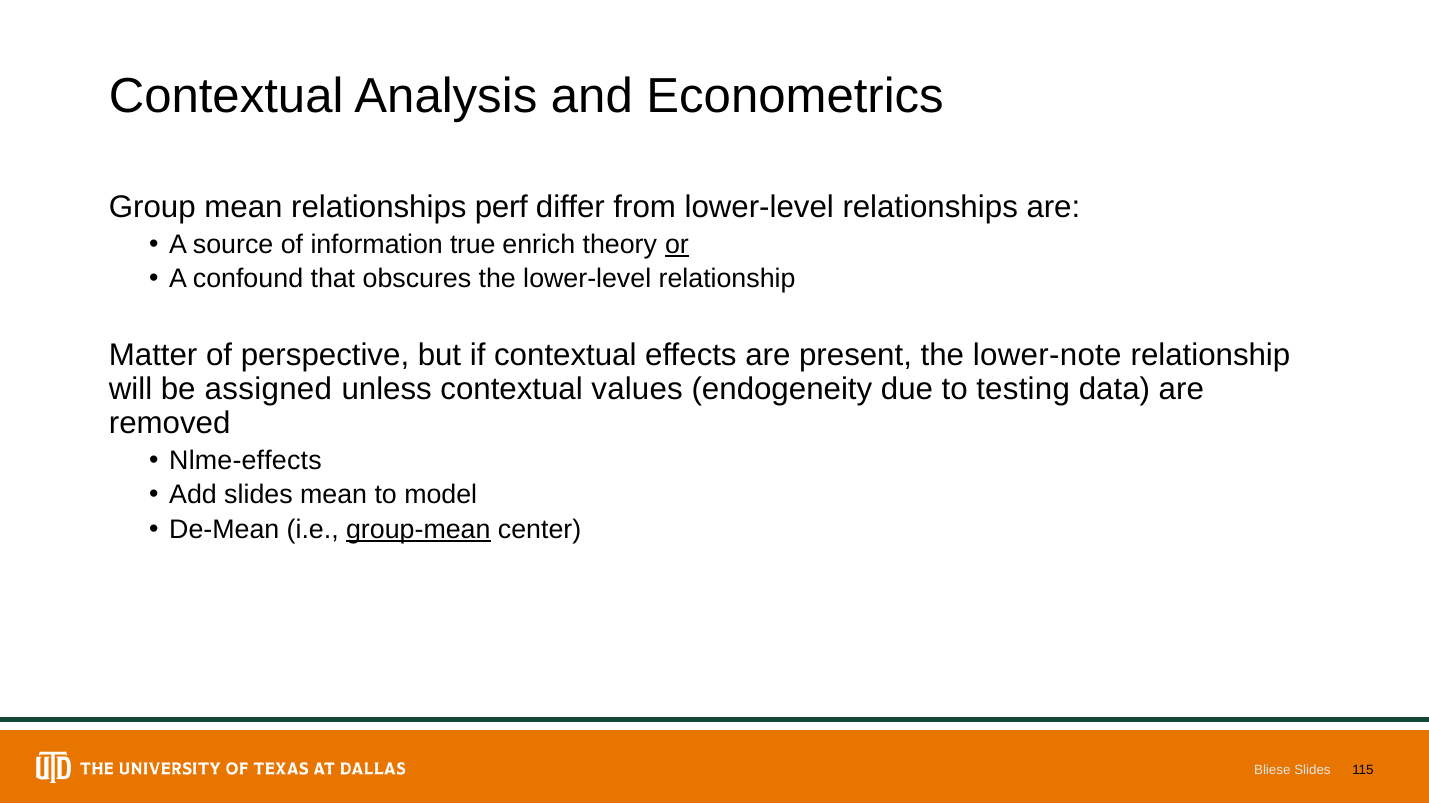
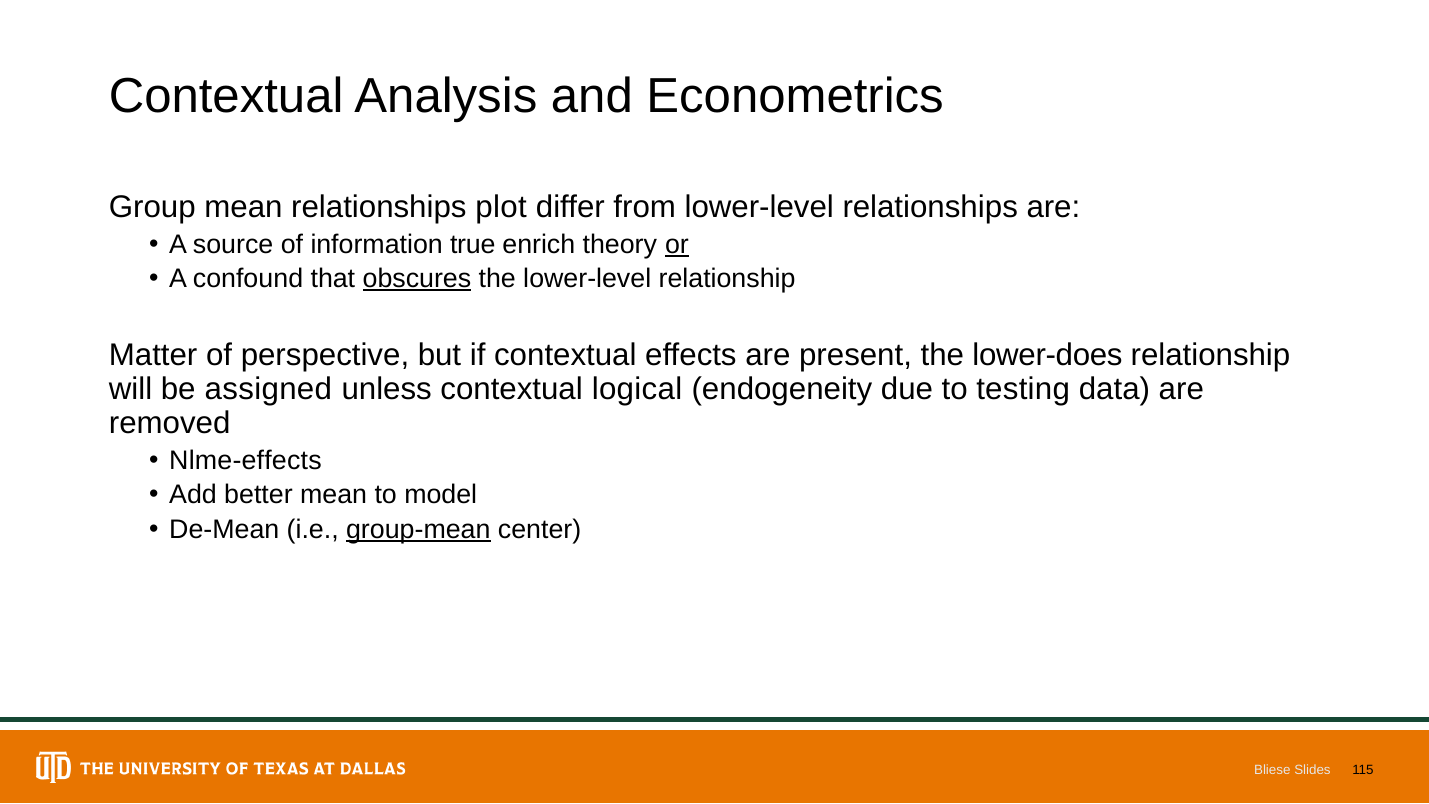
perf: perf -> plot (501, 207)
obscures underline: none -> present (417, 279)
lower-note: lower-note -> lower-does (1048, 356)
values: values -> logical (637, 389)
Add slides: slides -> better (258, 495)
